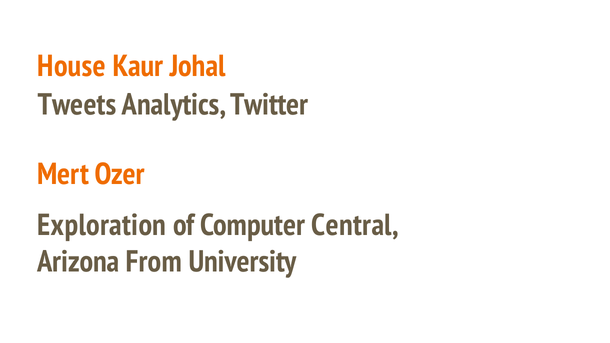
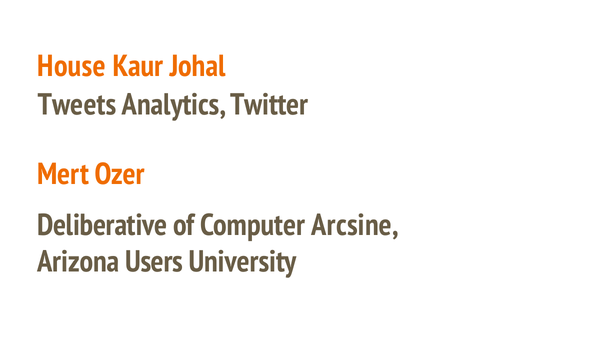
Exploration: Exploration -> Deliberative (102, 225)
Central: Central -> Arcsine (355, 225)
From: From -> Users (154, 262)
